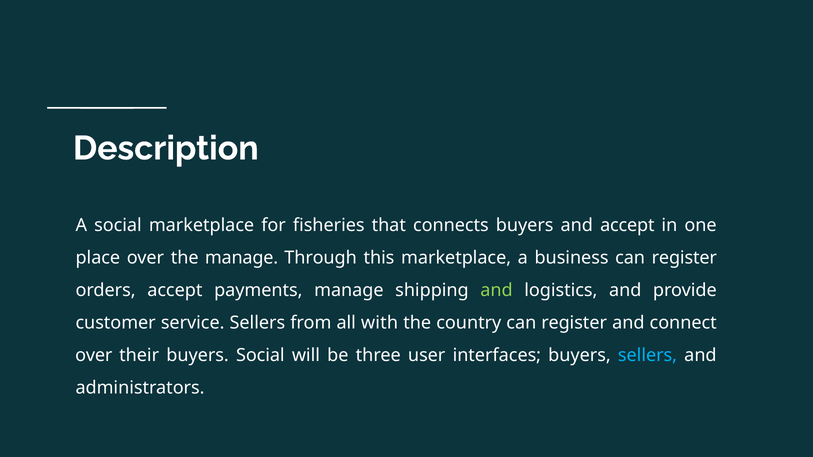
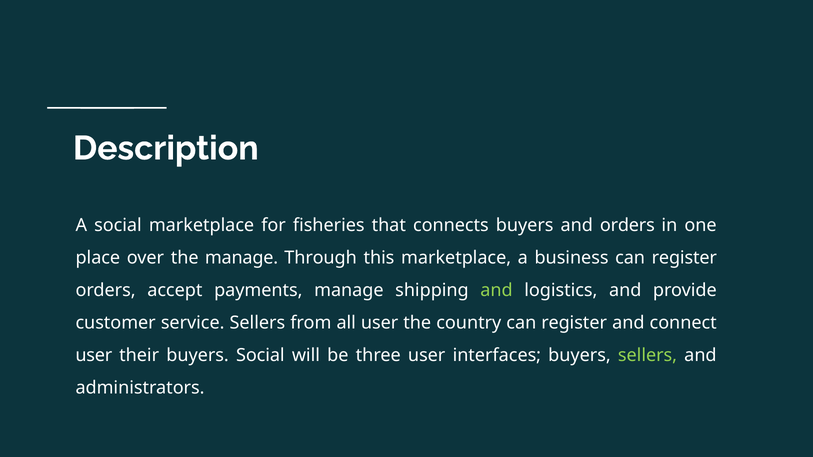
and accept: accept -> orders (627, 225)
all with: with -> user (380, 323)
over: over -> user (94, 355)
sellers colour: light blue -> light green (648, 355)
